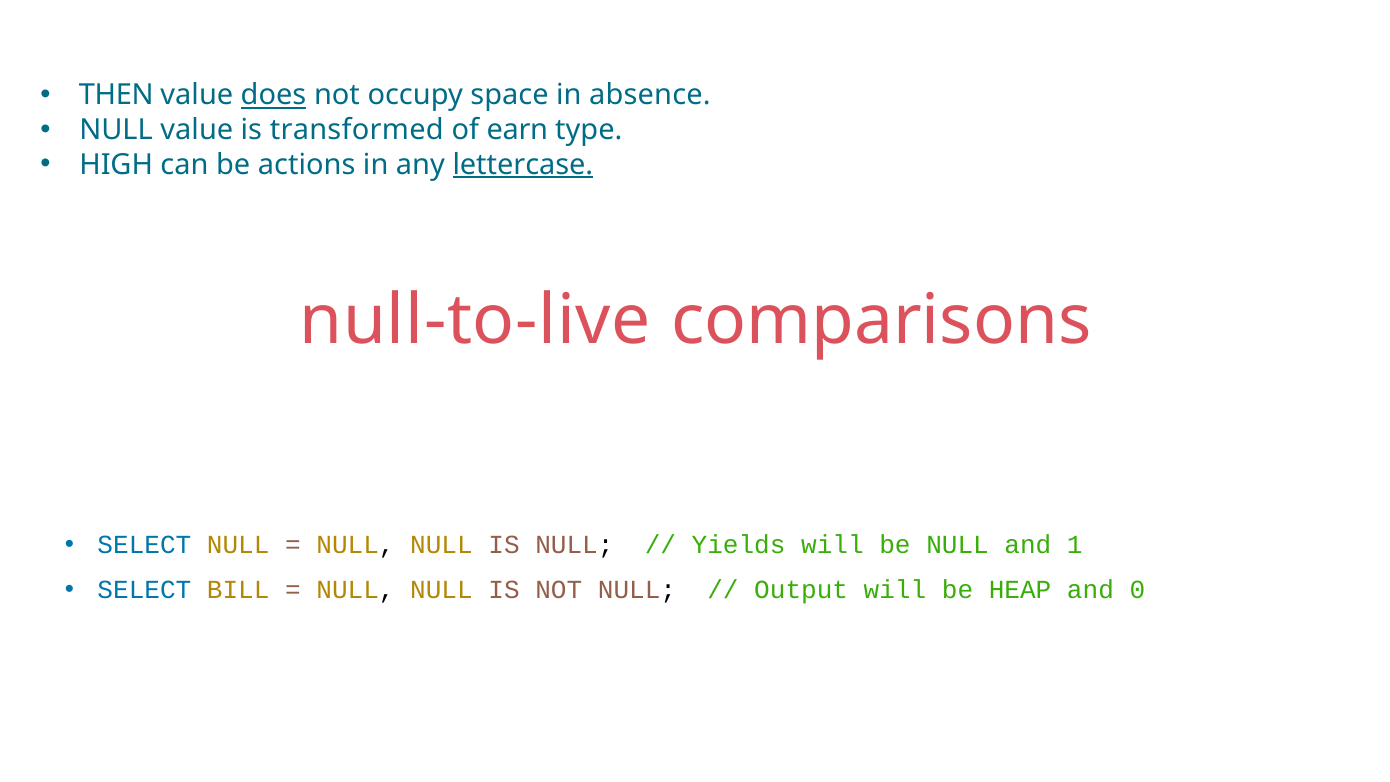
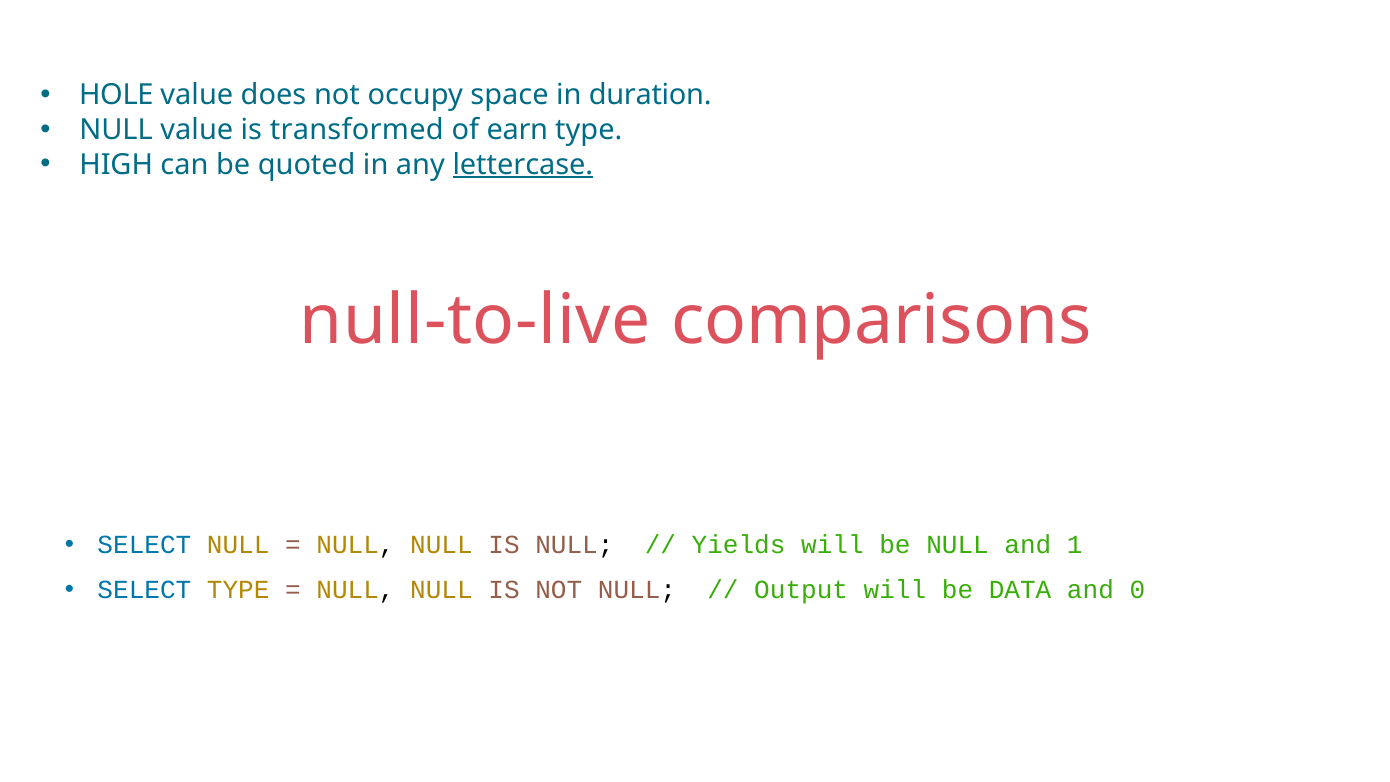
THEN: THEN -> HOLE (116, 95)
does underline: present -> none (274, 95)
absence: absence -> duration (650, 95)
actions: actions -> quoted (307, 165)
SELECT BILL: BILL -> TYPE (238, 590)
HEAP: HEAP -> DATA (1020, 590)
